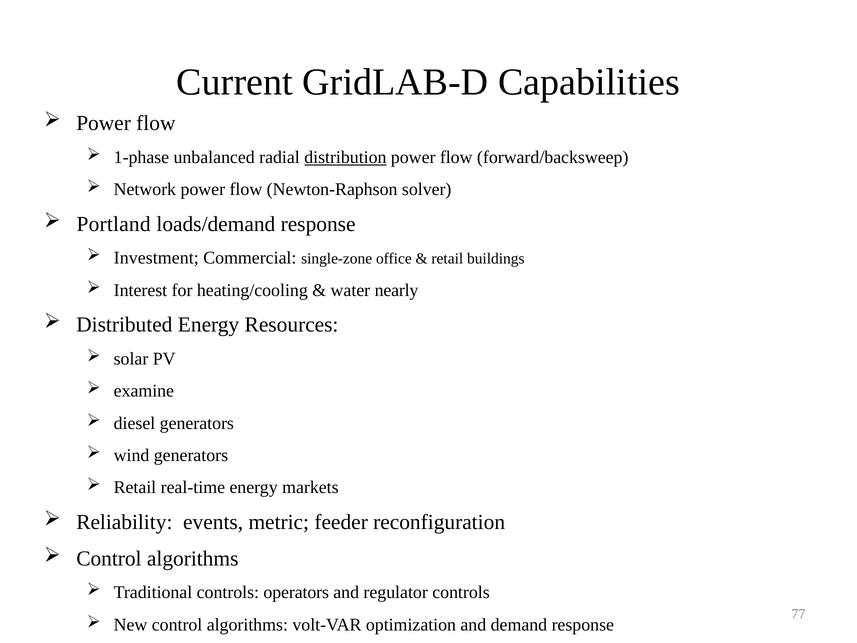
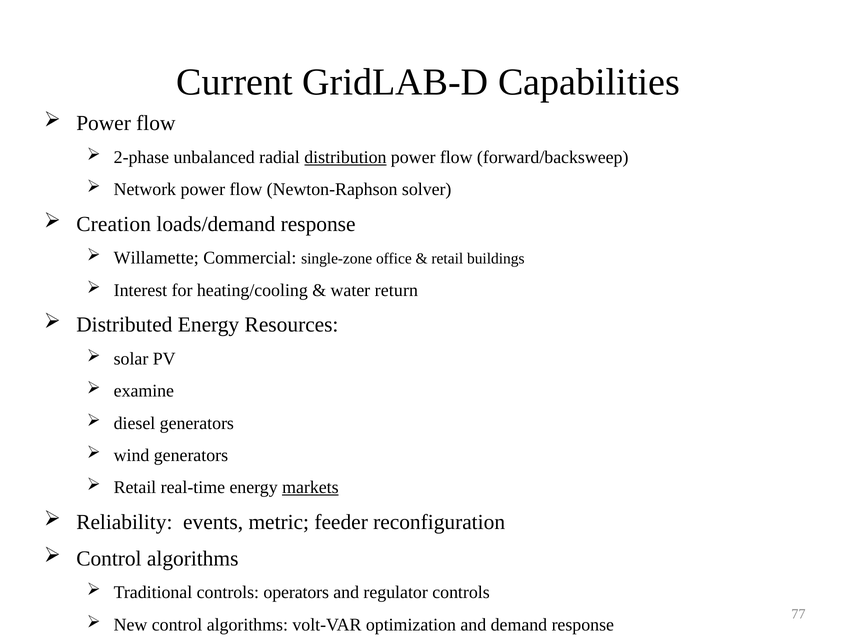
1-phase: 1-phase -> 2-phase (141, 157)
Portland: Portland -> Creation (114, 224)
Investment: Investment -> Willamette (156, 258)
nearly: nearly -> return (396, 290)
markets underline: none -> present (310, 487)
